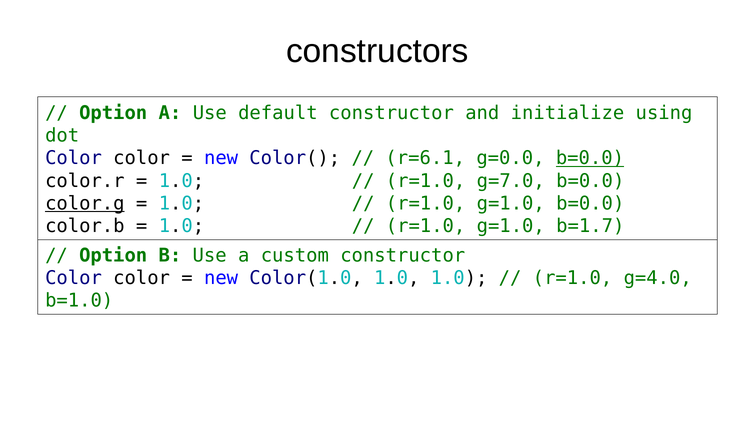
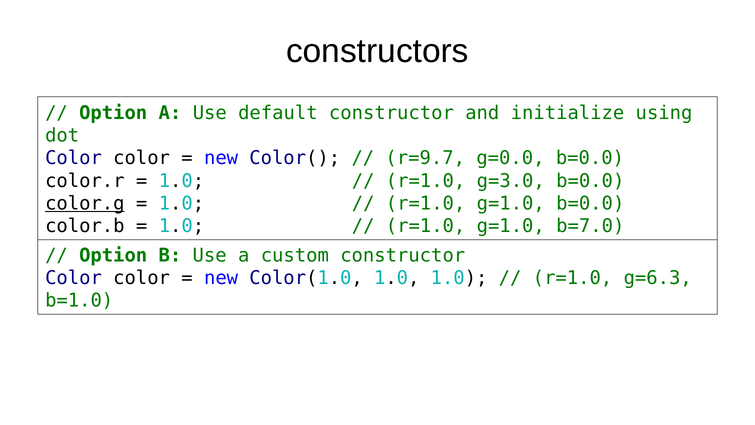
r=6.1: r=6.1 -> r=9.7 (425, 158)
b=0.0 underline: present -> none (590, 158)
g=7.0: g=7.0 -> g=3.0 (511, 181)
b=1.7: b=1.7 -> b=7.0 (590, 226)
g=4.0: g=4.0 -> g=6.3 (658, 278)
